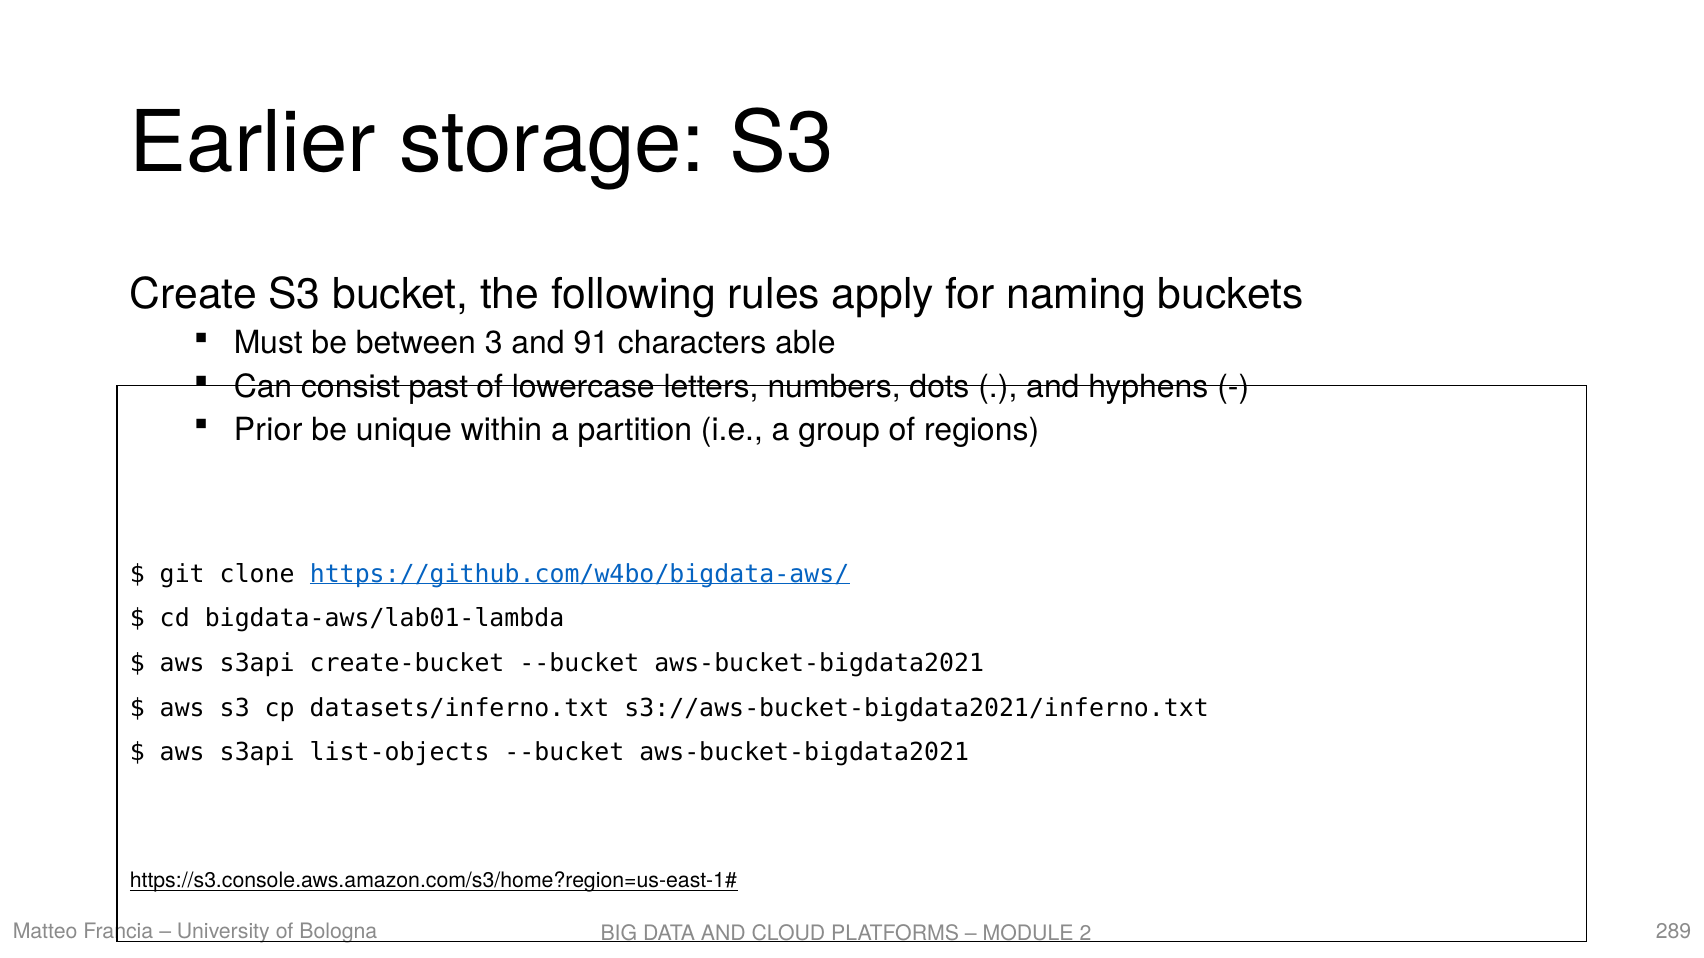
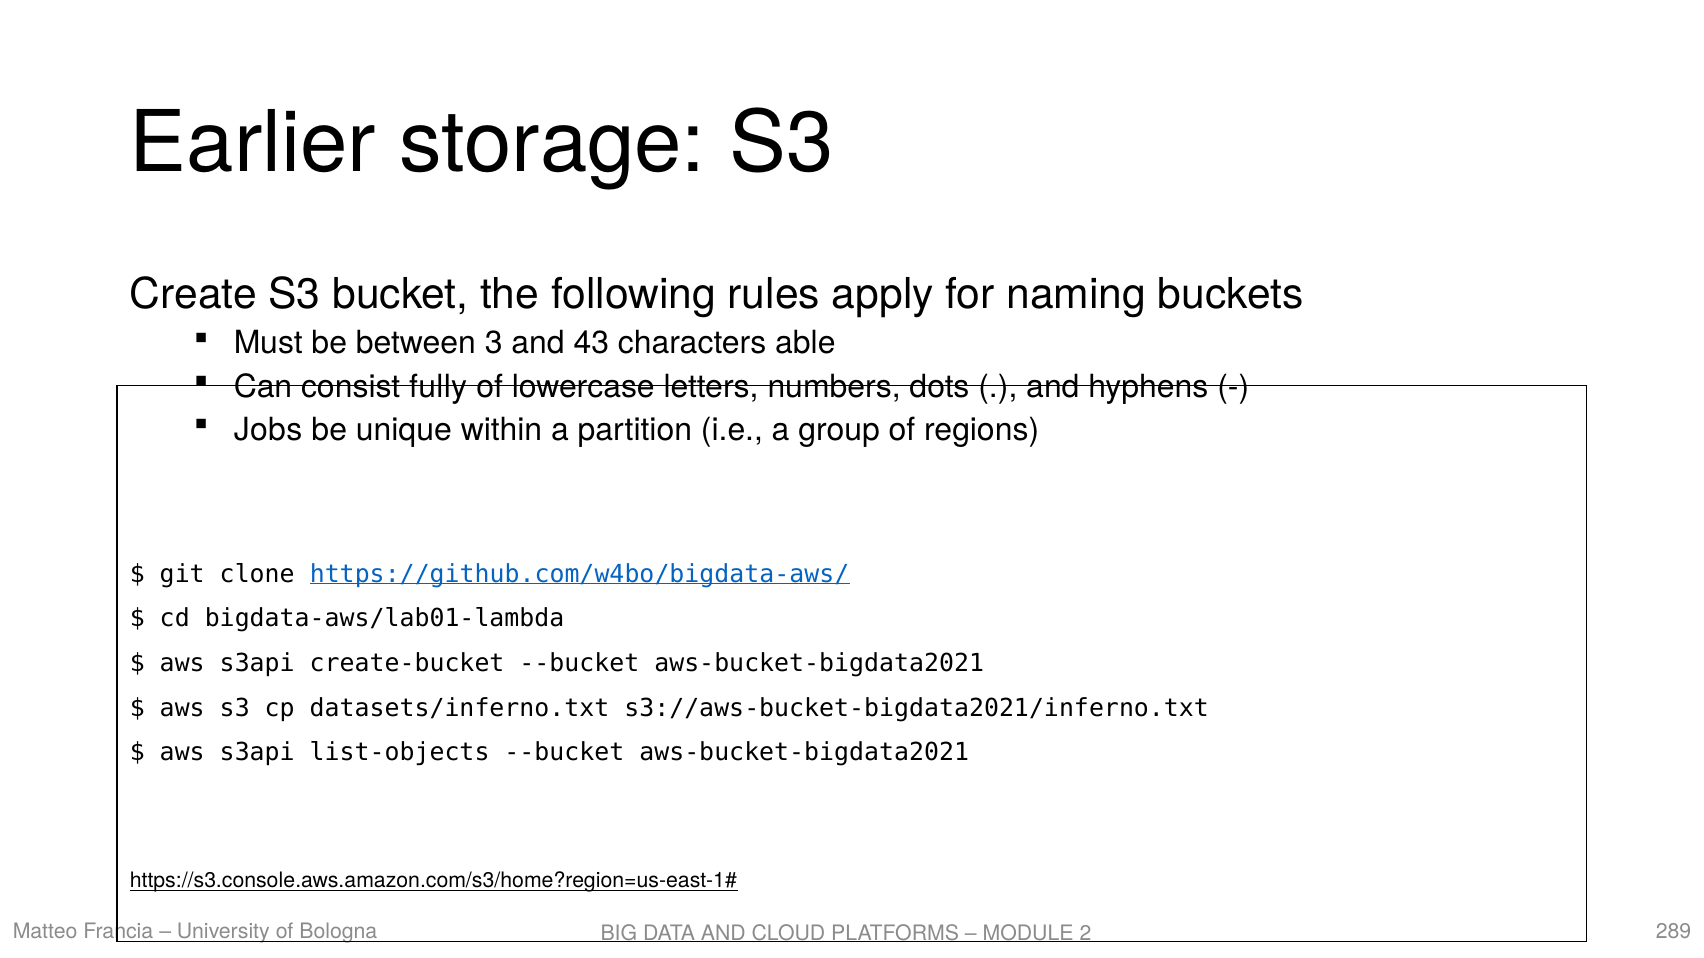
91: 91 -> 43 (591, 344)
past: past -> fully (438, 387)
Prior: Prior -> Jobs (268, 430)
